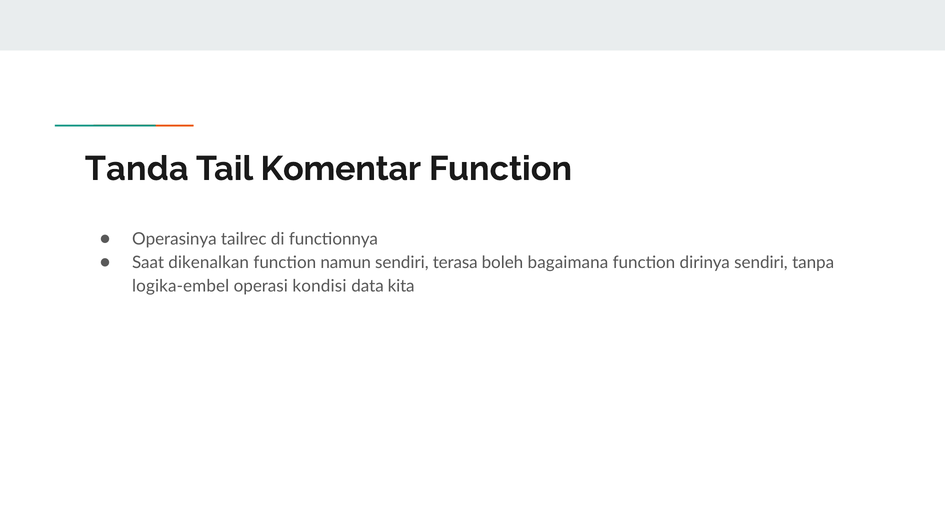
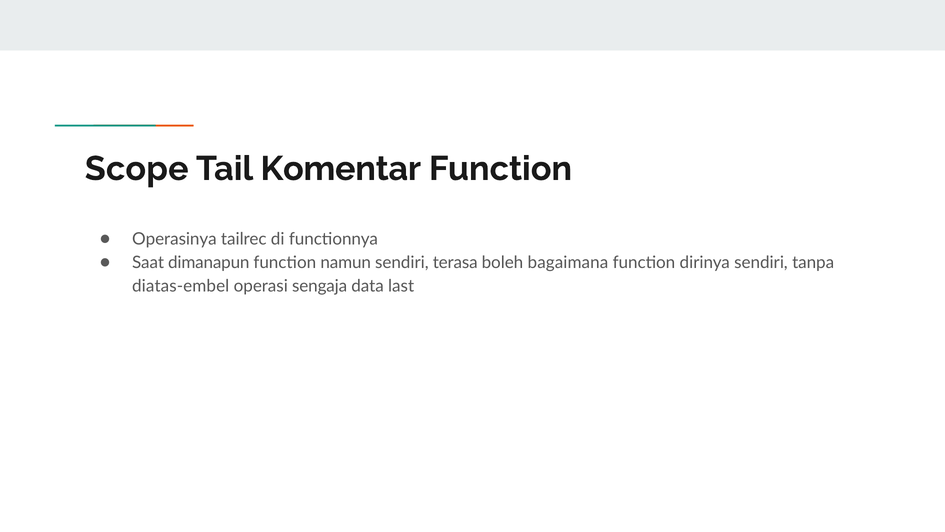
Tanda: Tanda -> Scope (137, 169)
dikenalkan: dikenalkan -> dimanapun (209, 262)
logika-embel: logika-embel -> diatas-embel (181, 286)
kondisi: kondisi -> sengaja (320, 286)
kita: kita -> last (401, 286)
